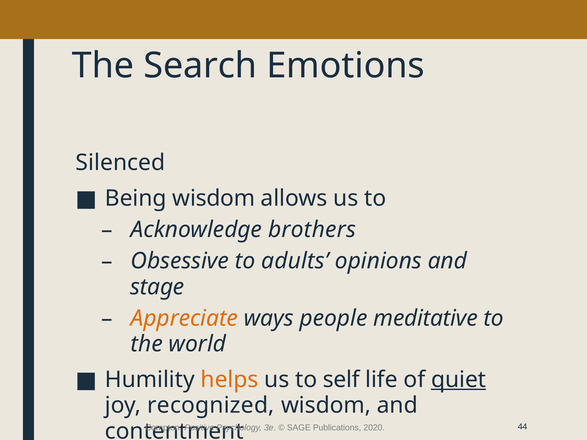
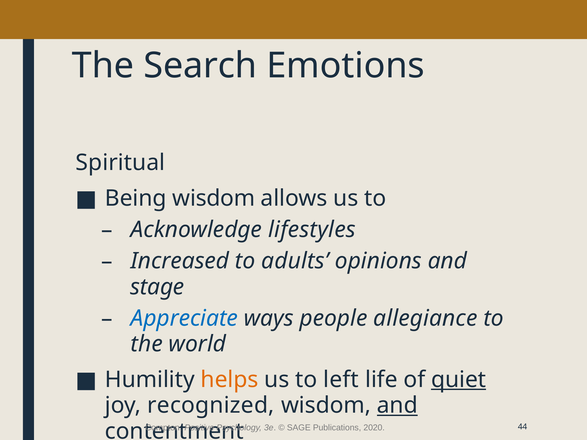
Silenced: Silenced -> Spiritual (120, 163)
brothers: brothers -> lifestyles (312, 230)
Obsessive: Obsessive -> Increased (180, 261)
Appreciate colour: orange -> blue (184, 319)
meditative: meditative -> allegiance (425, 319)
self: self -> left (341, 380)
and underline: none -> present (397, 406)
